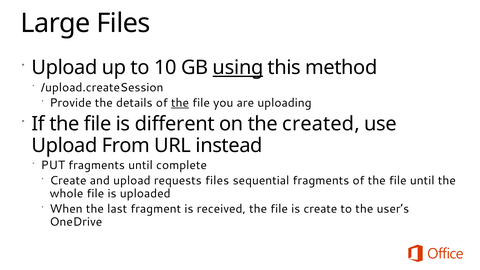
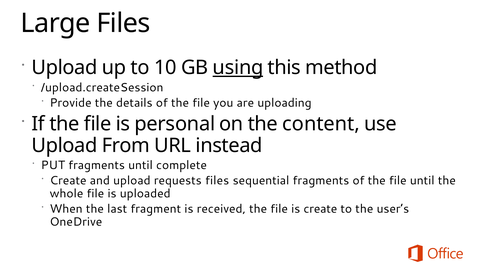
the underline: present -> none (180, 103)
different: different -> personal (175, 124)
created: created -> content (321, 124)
